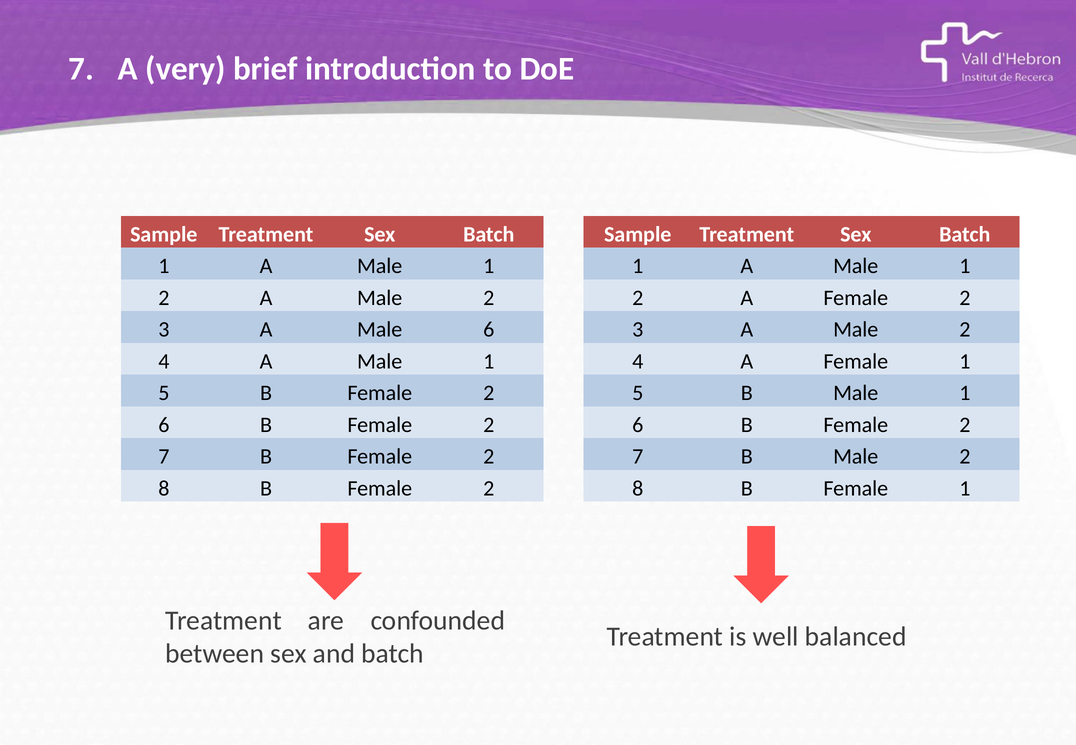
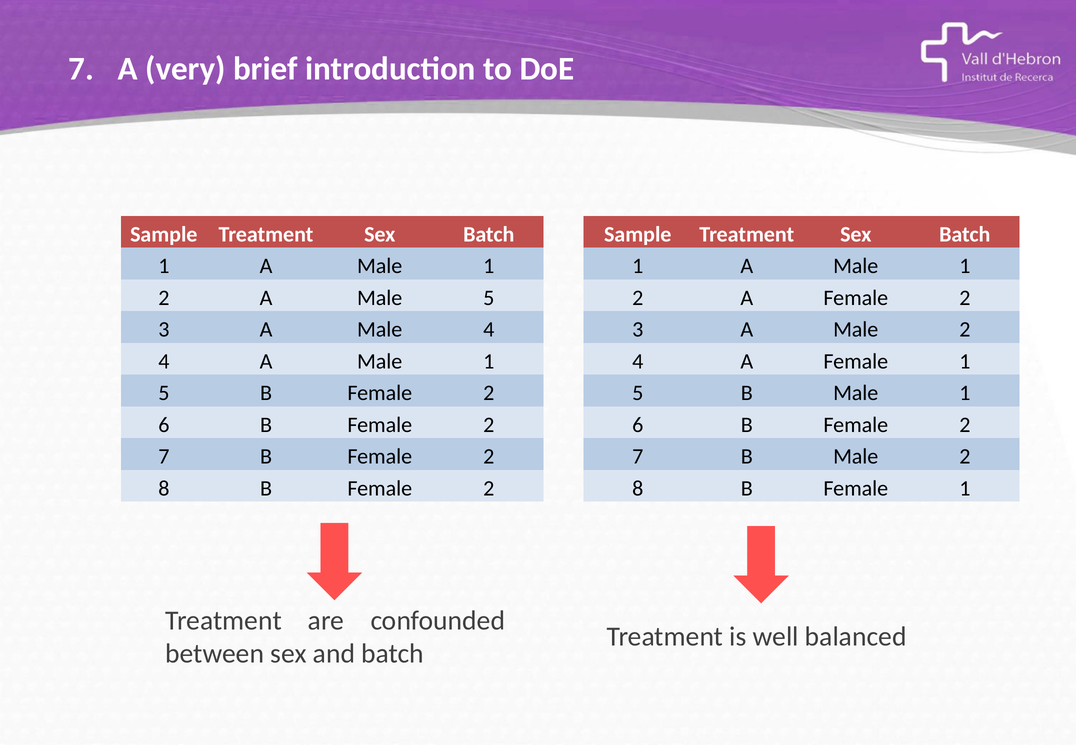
2 A Male 2: 2 -> 5 (489, 298)
Male 6: 6 -> 4 (489, 330)
